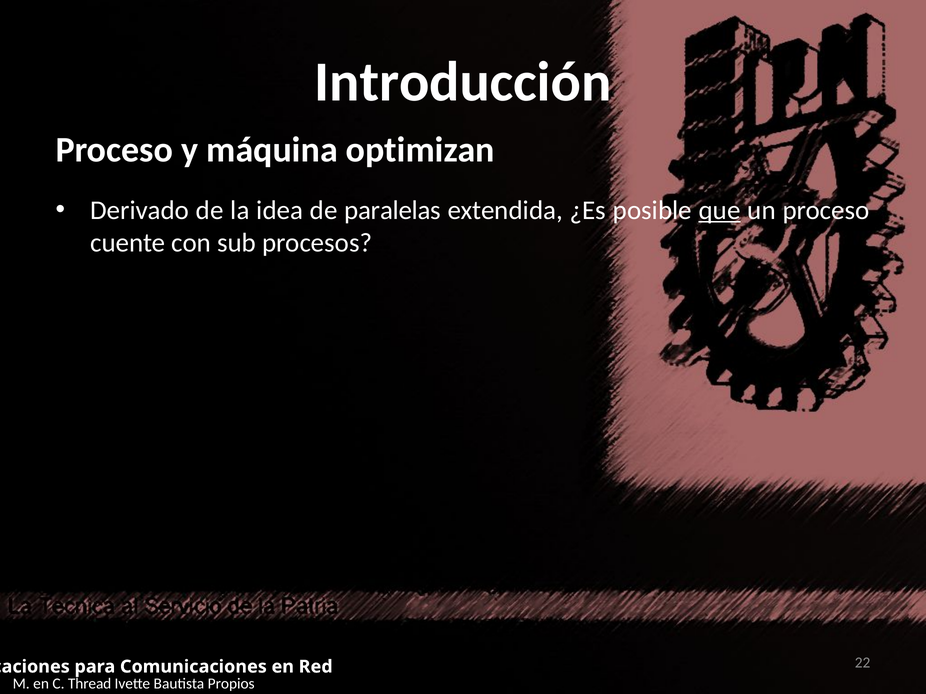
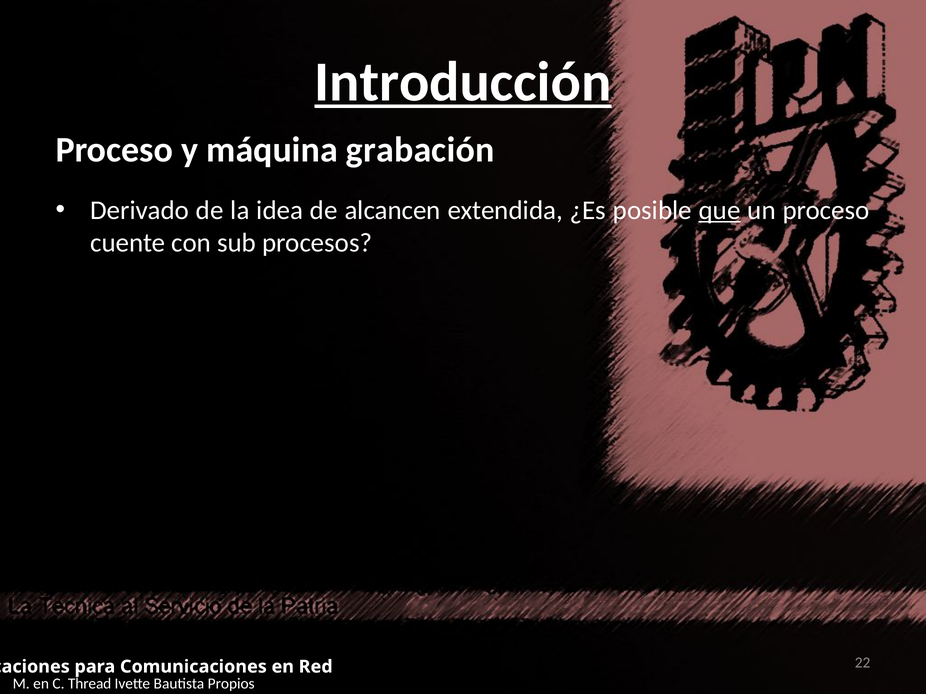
Introducción underline: none -> present (463, 82)
optimizan: optimizan -> grabación (420, 150)
paralelas: paralelas -> alcancen (393, 210)
